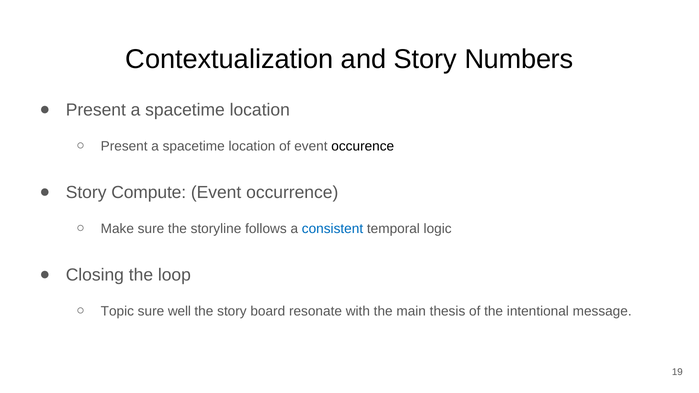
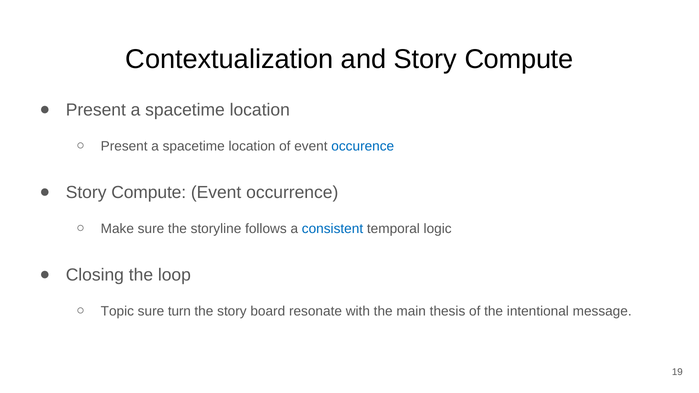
and Story Numbers: Numbers -> Compute (519, 59)
occurence colour: black -> blue (363, 146)
well: well -> turn (179, 311)
